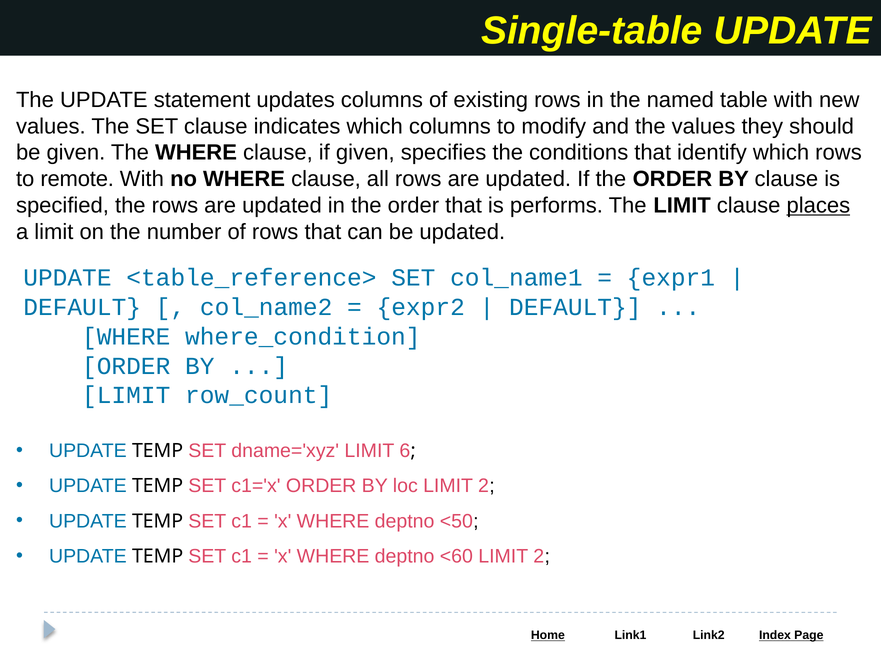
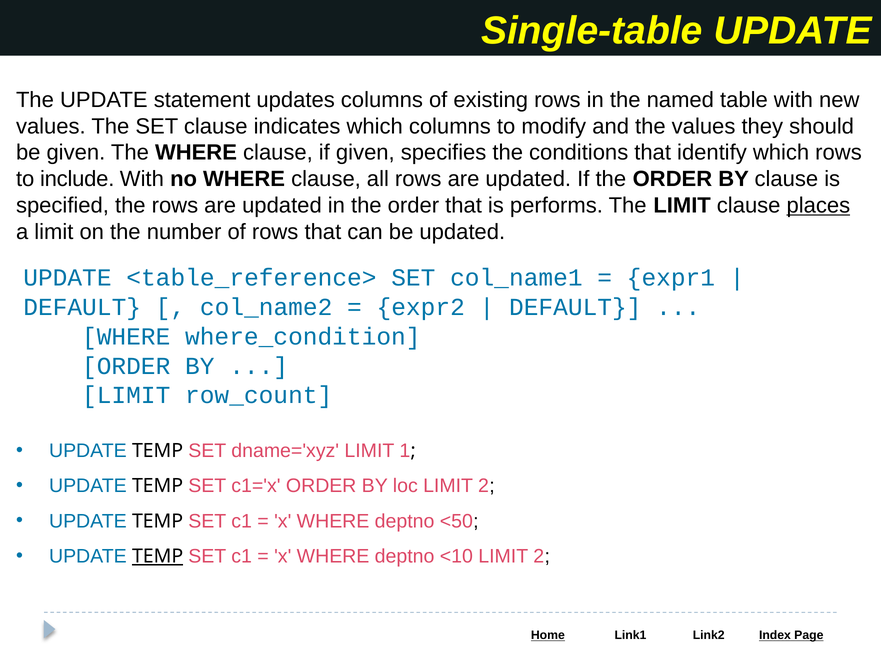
remote: remote -> include (77, 179)
6: 6 -> 1 (405, 451)
TEMP underline: none -> present (158, 556)
<60: <60 -> <10 (456, 556)
